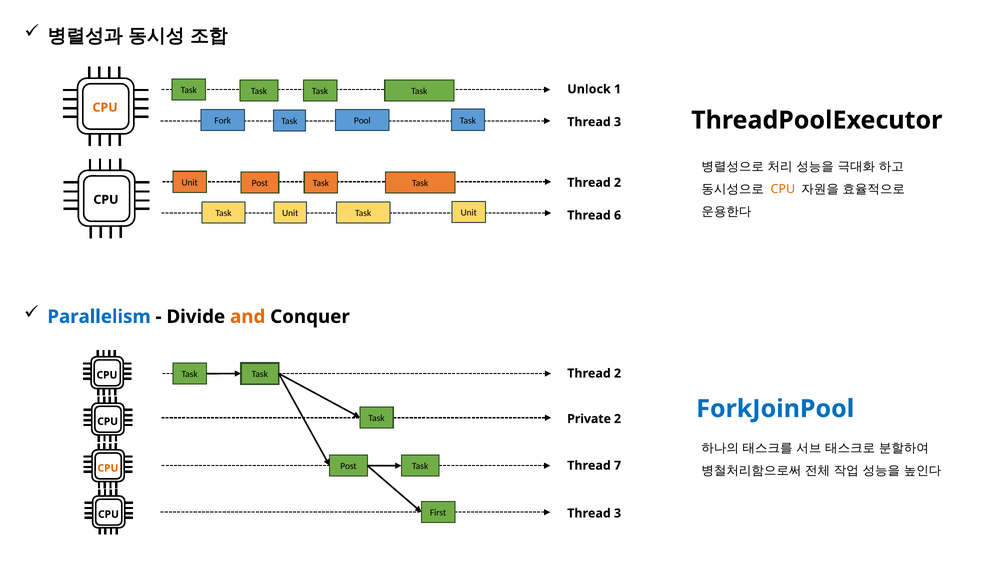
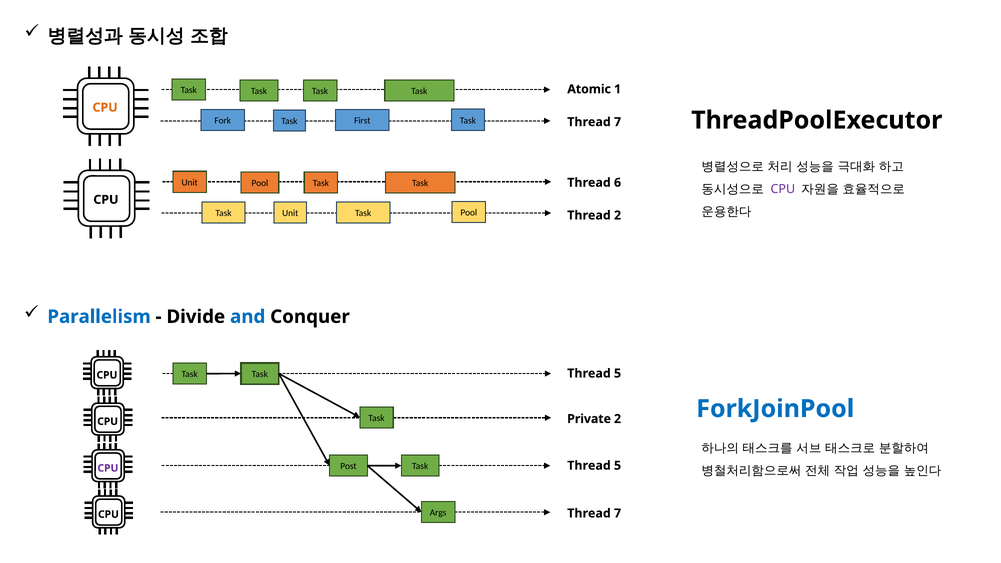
Unlock: Unlock -> Atomic (589, 89)
Pool: Pool -> First (362, 121)
3: 3 -> 7 (618, 122)
Post: Post -> Pool (260, 183)
2: 2 -> 6 (618, 183)
CPU colour: orange -> purple (783, 189)
Unit: Unit -> Pool (469, 213)
Thread 6: 6 -> 2 (618, 215)
and colour: orange -> blue (248, 317)
2: 2 -> 5 (618, 373)
7: 7 -> 5 (618, 466)
CPU colour: orange -> purple (108, 468)
First: First -> Args (438, 513)
3: 3 -> 7 (618, 513)
